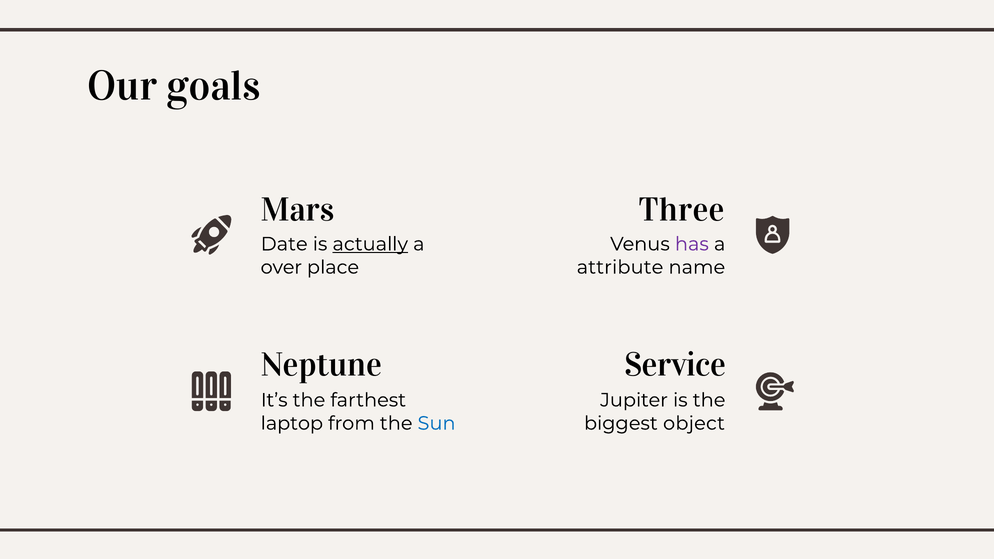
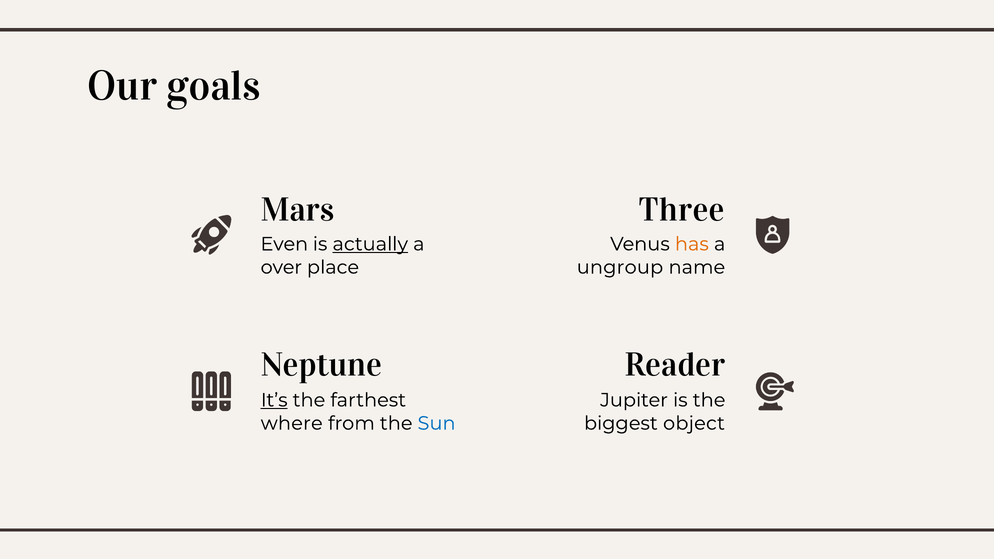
Date: Date -> Even (284, 244)
has colour: purple -> orange (692, 244)
attribute: attribute -> ungroup (620, 267)
Service: Service -> Reader (675, 365)
It’s underline: none -> present (274, 400)
laptop: laptop -> where (292, 423)
